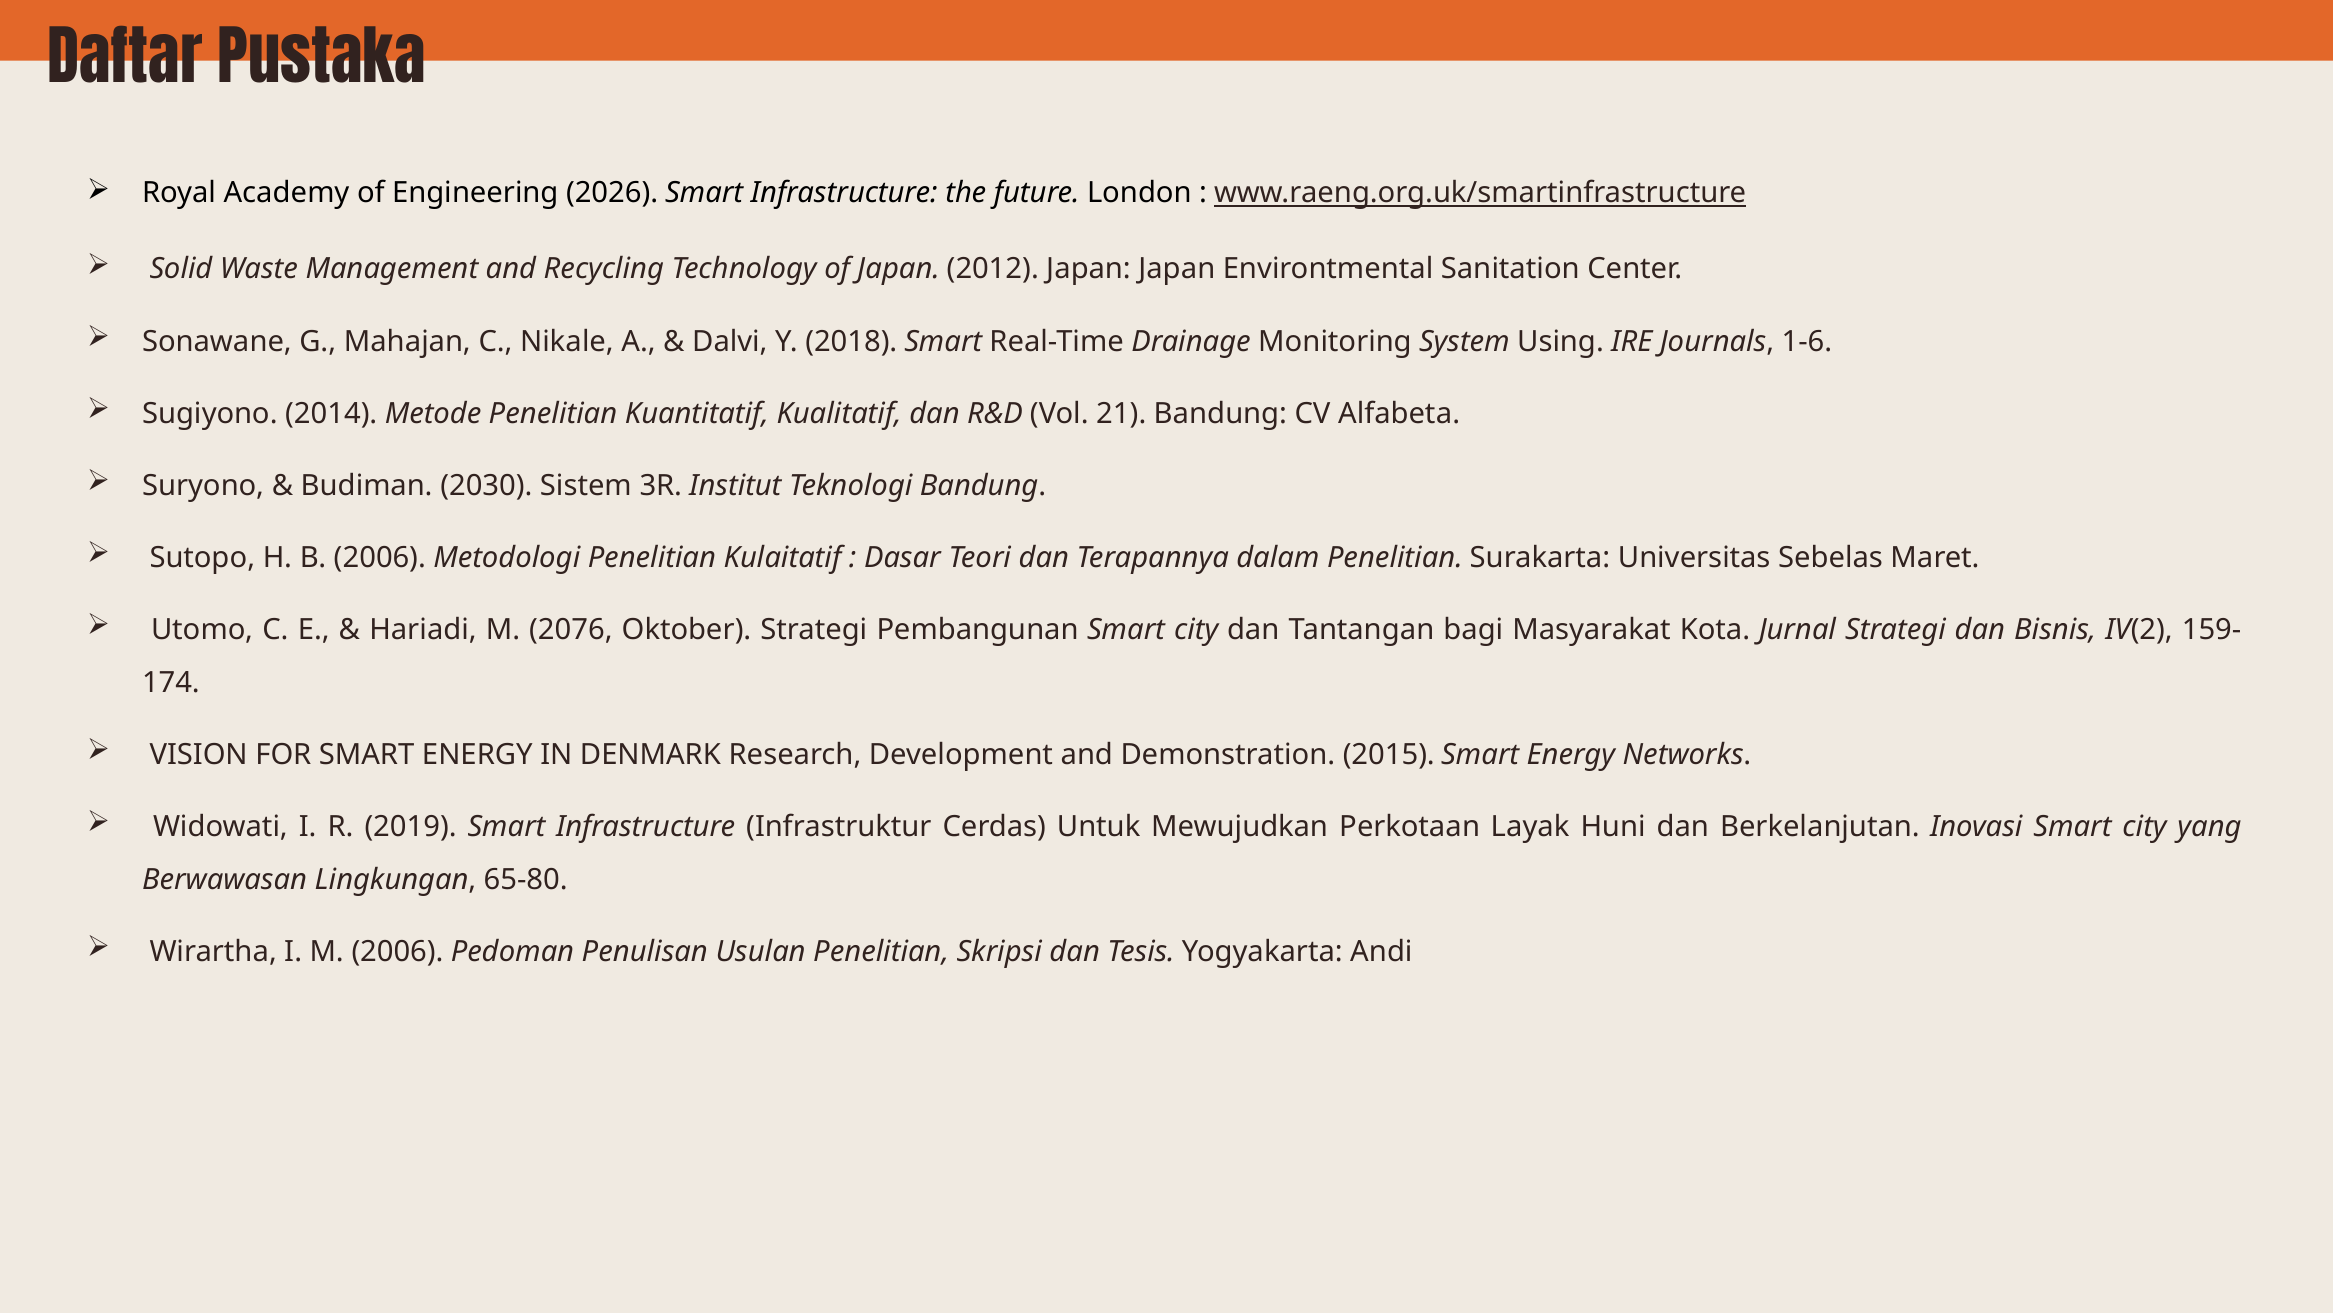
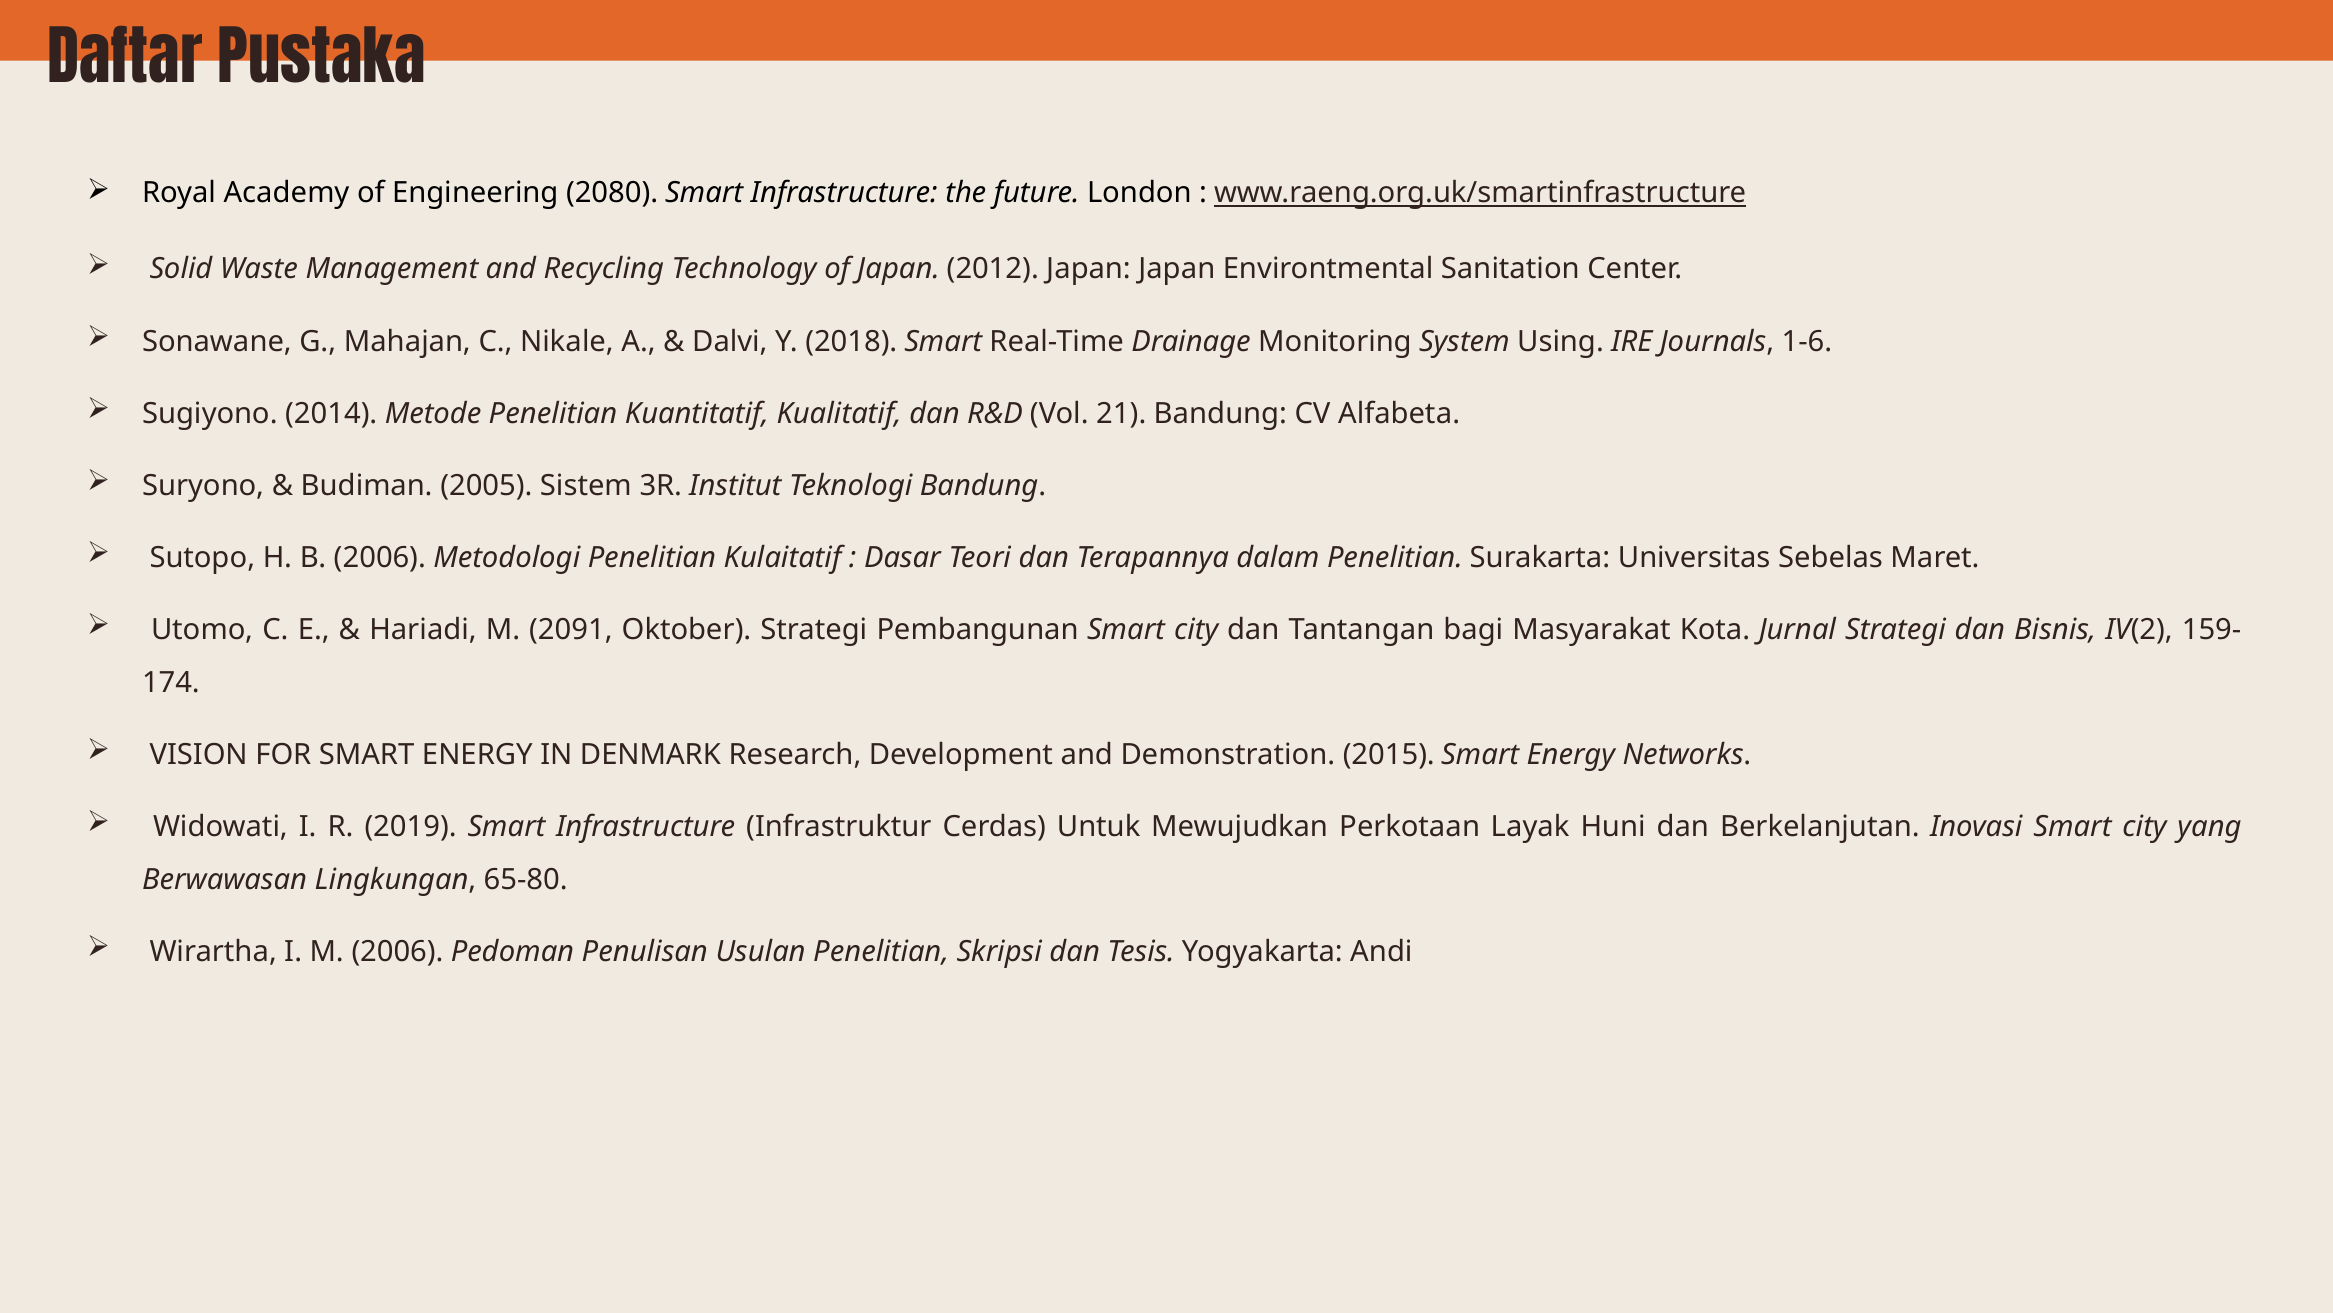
2026: 2026 -> 2080 (612, 193)
2030: 2030 -> 2005 (486, 486)
2076: 2076 -> 2091 (571, 630)
